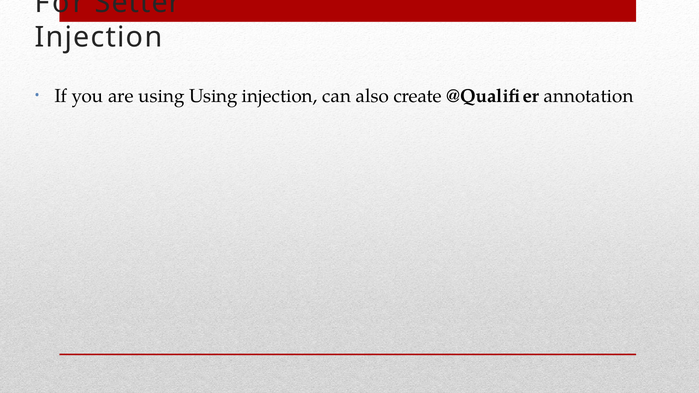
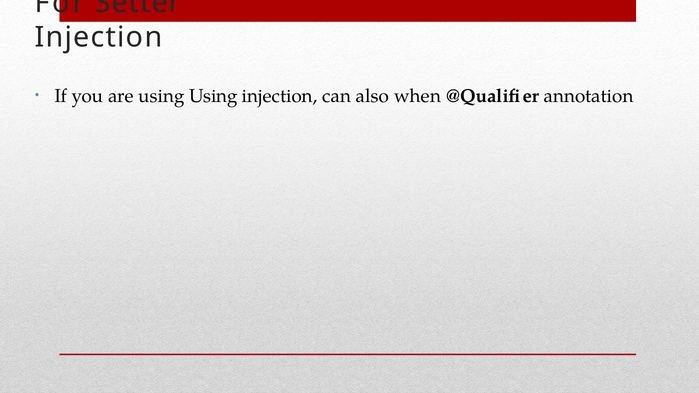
create: create -> when (418, 96)
